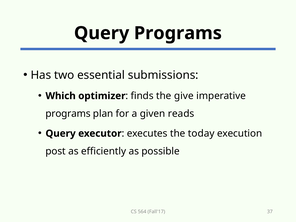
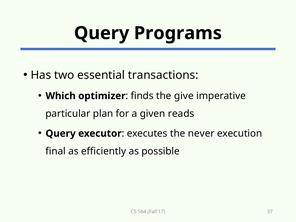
submissions: submissions -> transactions (163, 75)
programs: programs -> particular (68, 114)
today: today -> never (201, 133)
post: post -> final (56, 151)
